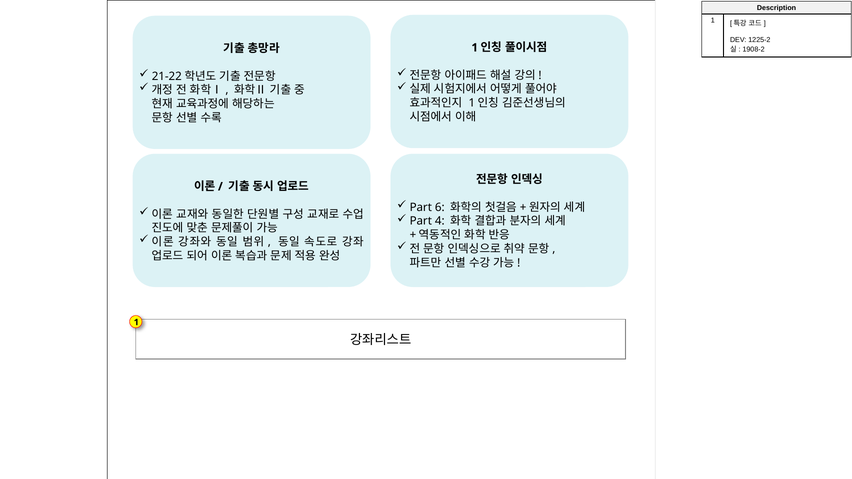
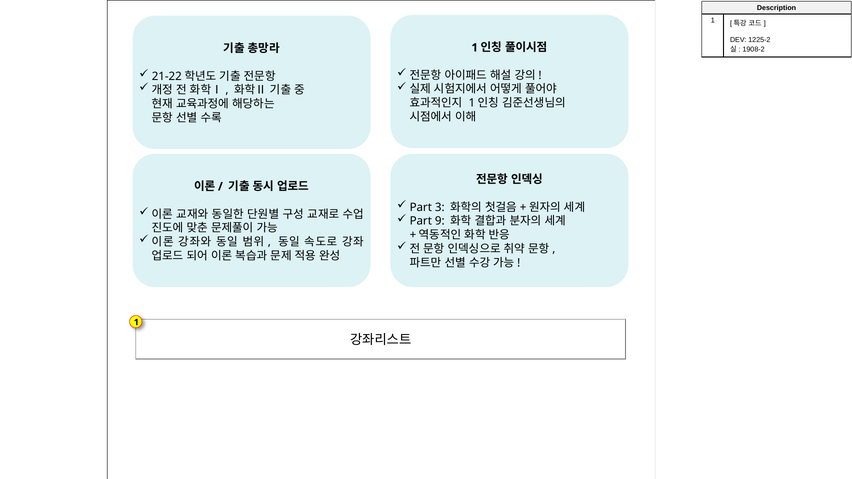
6: 6 -> 3 (440, 207)
4: 4 -> 9 (440, 221)
